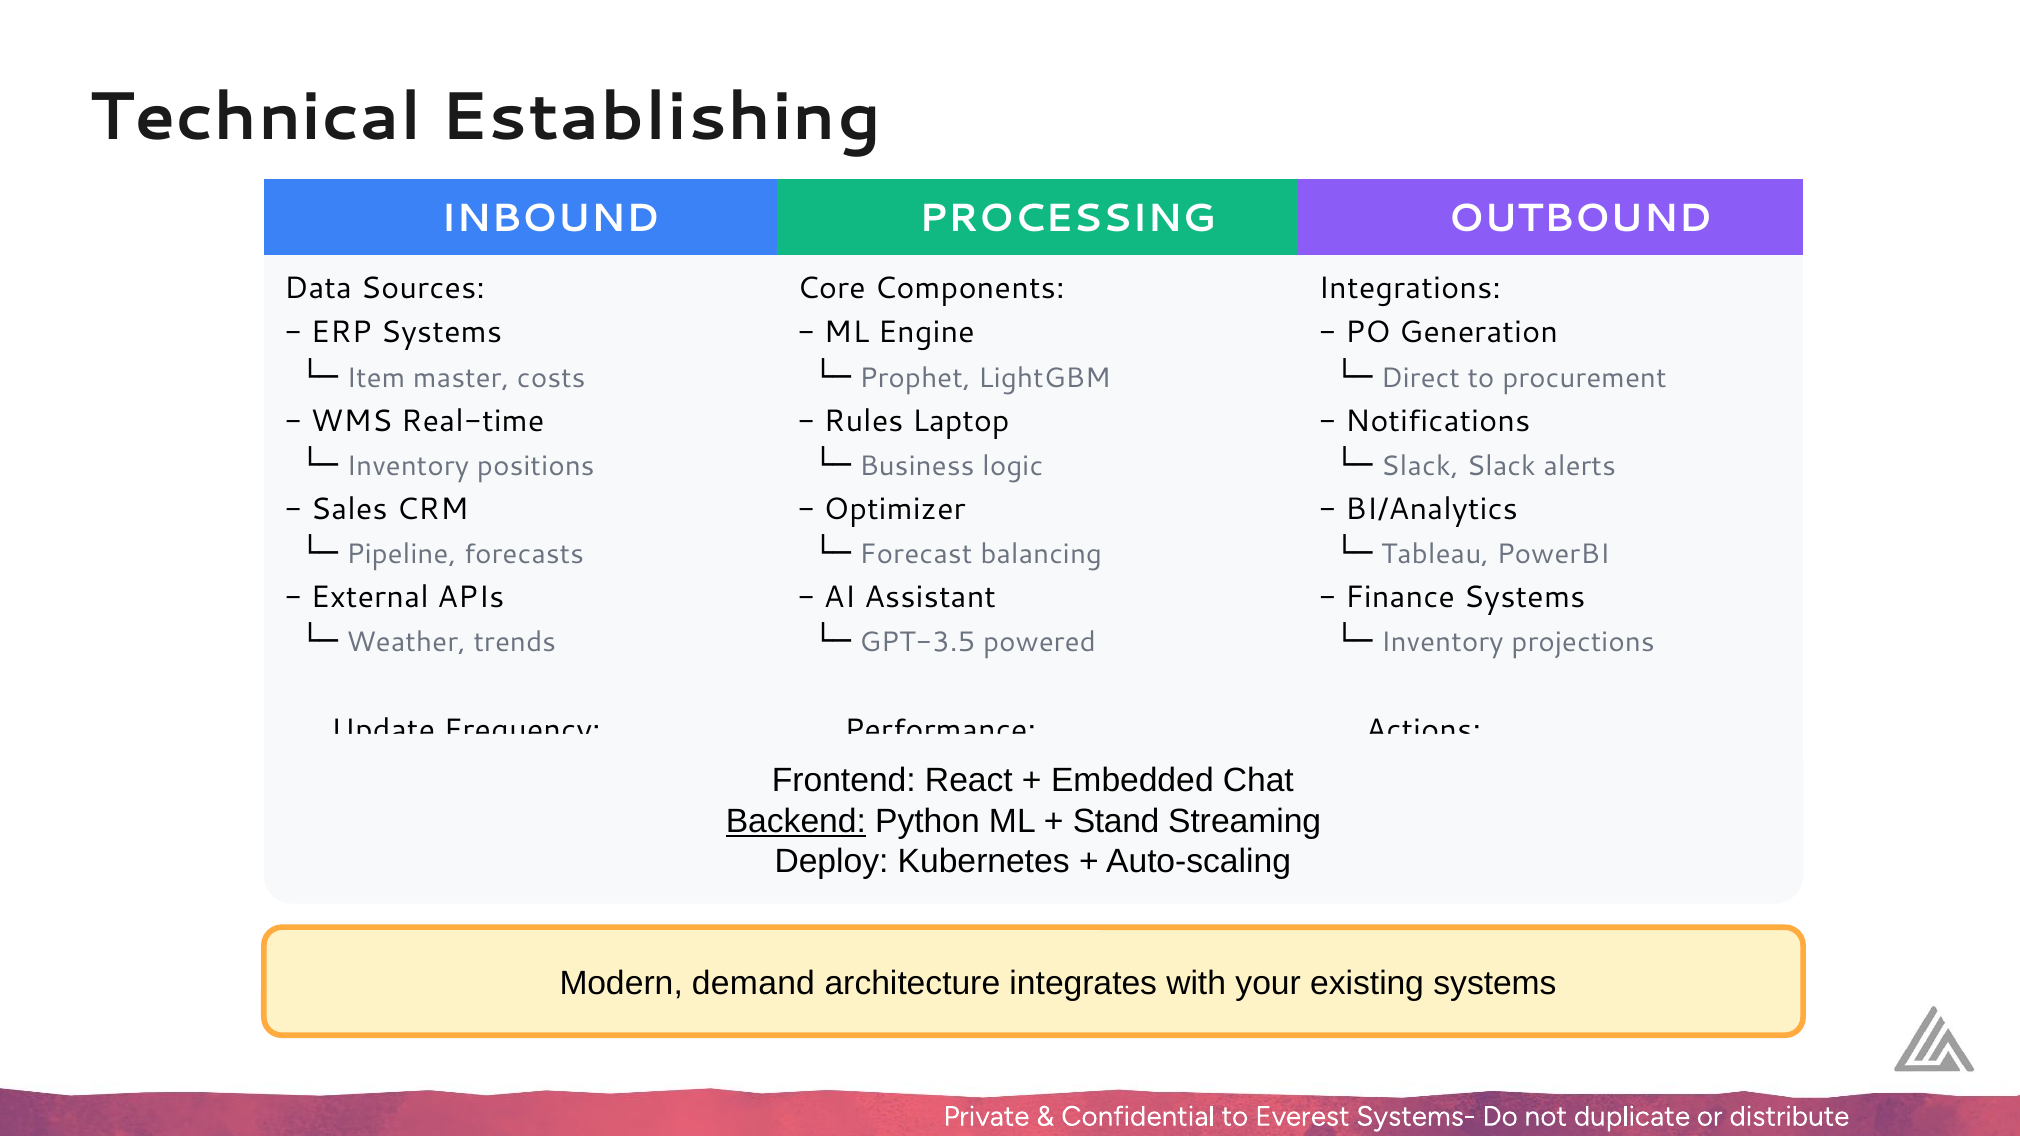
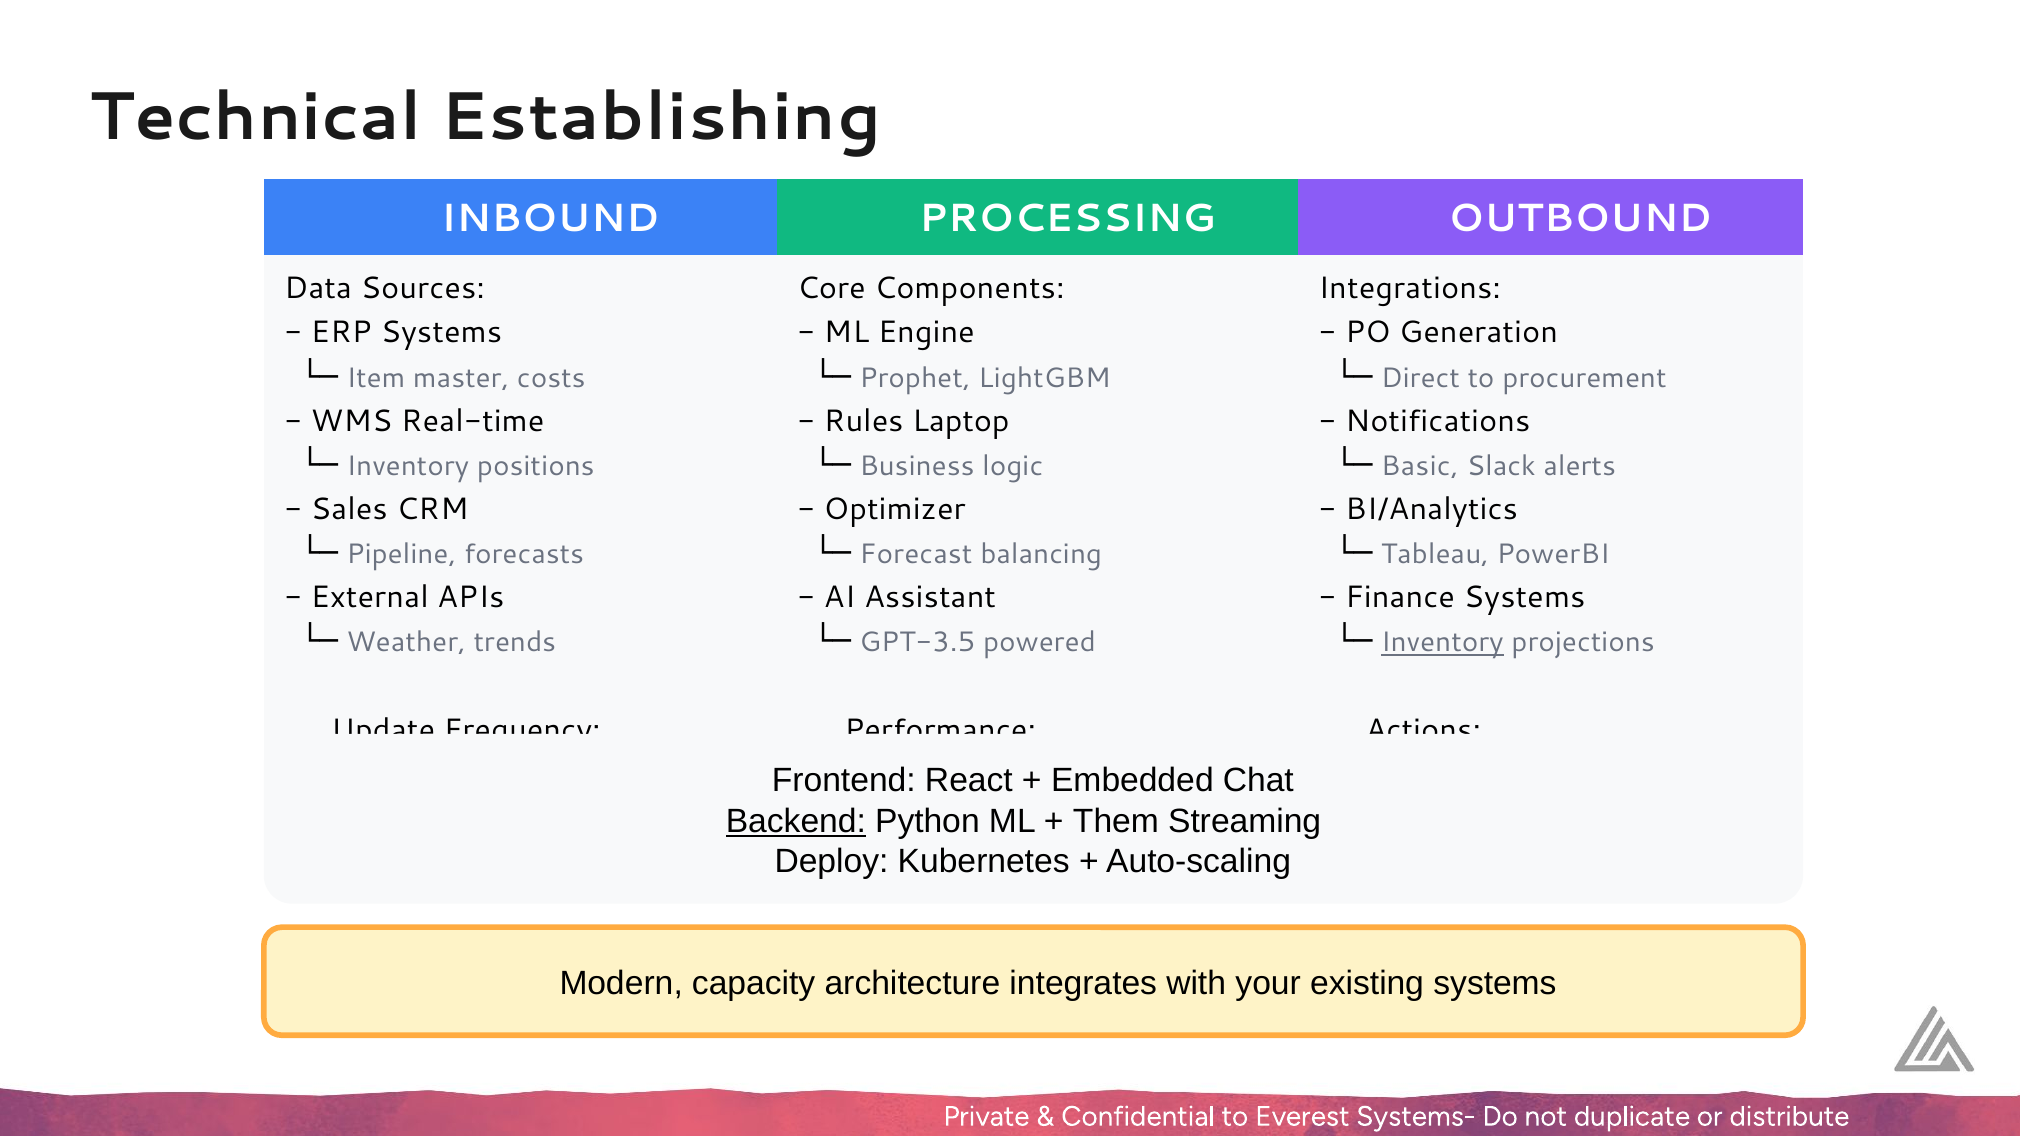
Slack: Slack -> Basic (1420, 466)
Inventory underline: none -> present (1442, 643)
Stand: Stand -> Them (1116, 821)
demand: demand -> capacity (754, 984)
